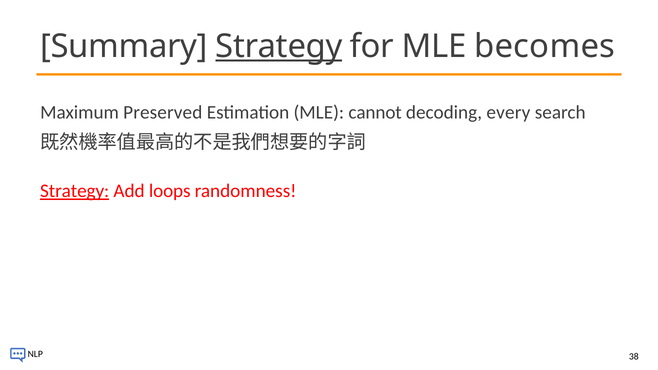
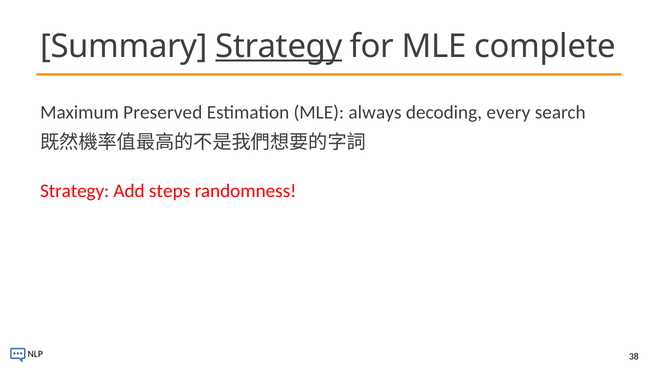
becomes: becomes -> complete (545, 46)
cannot: cannot -> always (375, 112)
Strategy underline: present -> none (75, 191)
loops: loops -> steps (170, 191)
